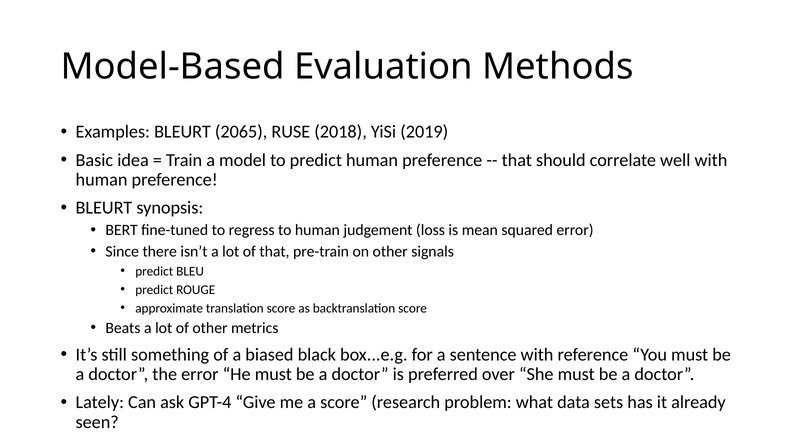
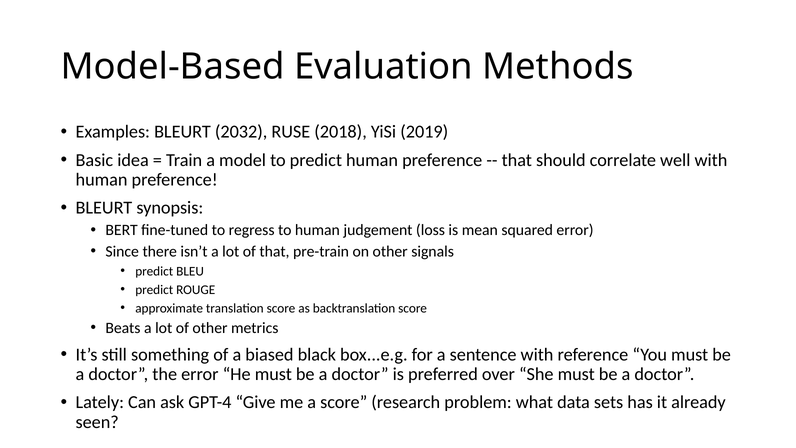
2065: 2065 -> 2032 (241, 132)
